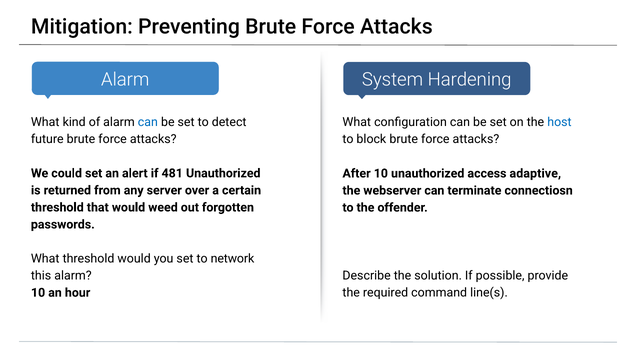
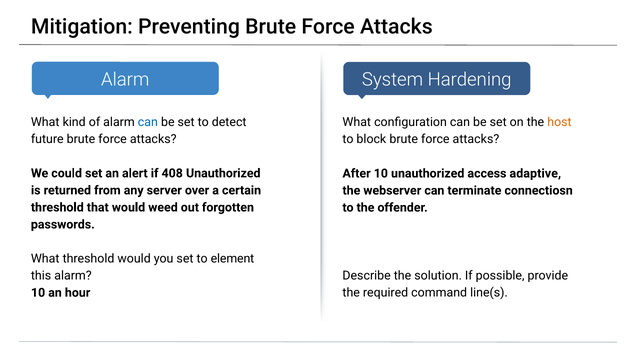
host colour: blue -> orange (559, 122)
481: 481 -> 408 (172, 173)
network: network -> element (232, 258)
